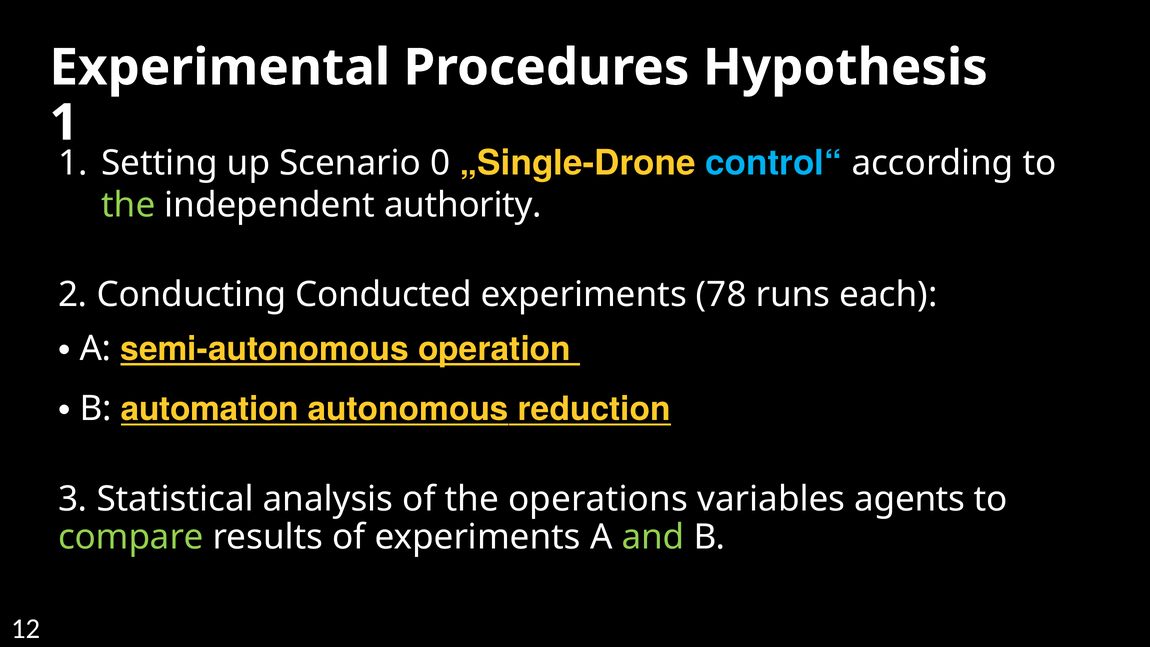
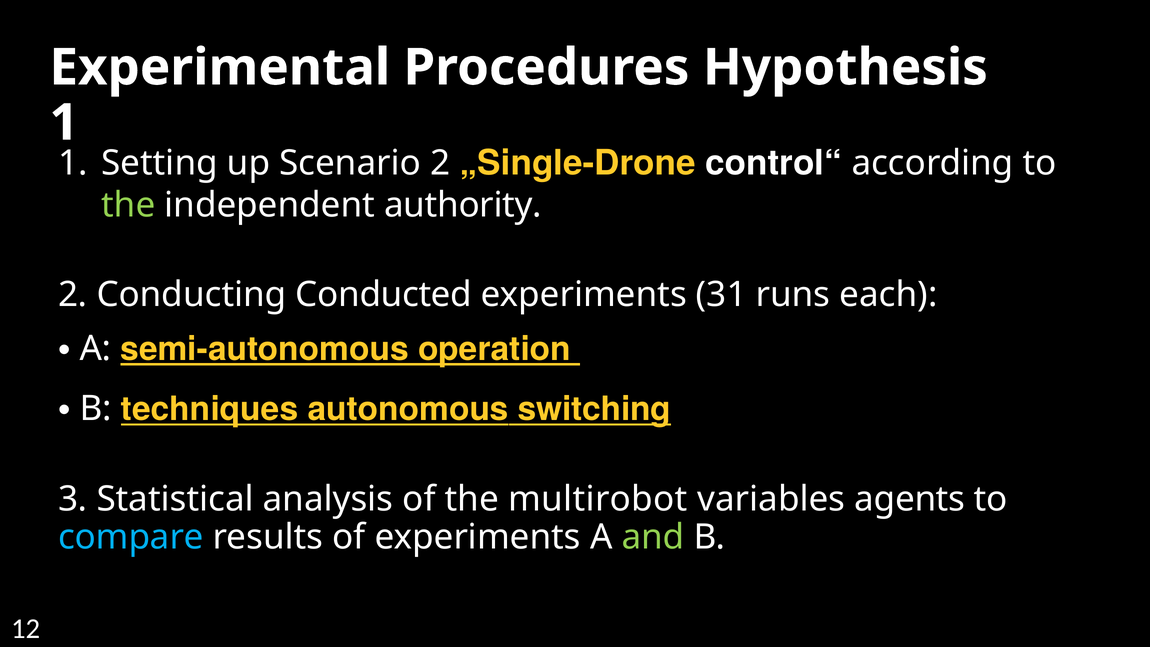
Scenario 0: 0 -> 2 (440, 163)
control“ colour: light blue -> white (774, 163)
78: 78 -> 31 (721, 294)
automation: automation -> techniques (210, 409)
reduction: reduction -> switching (594, 409)
operations: operations -> multirobot (598, 499)
compare colour: light green -> light blue (131, 537)
